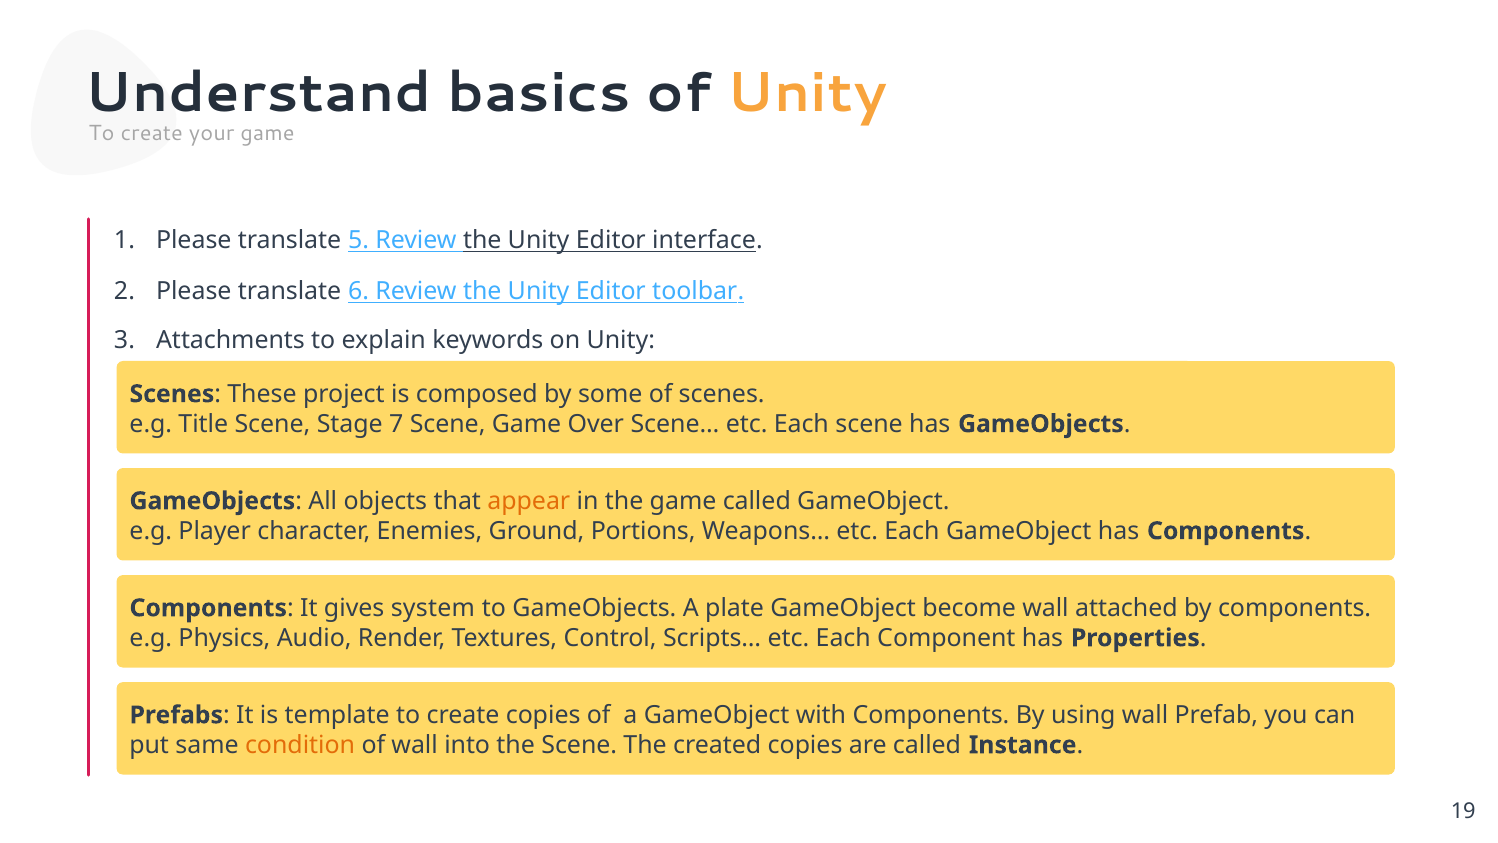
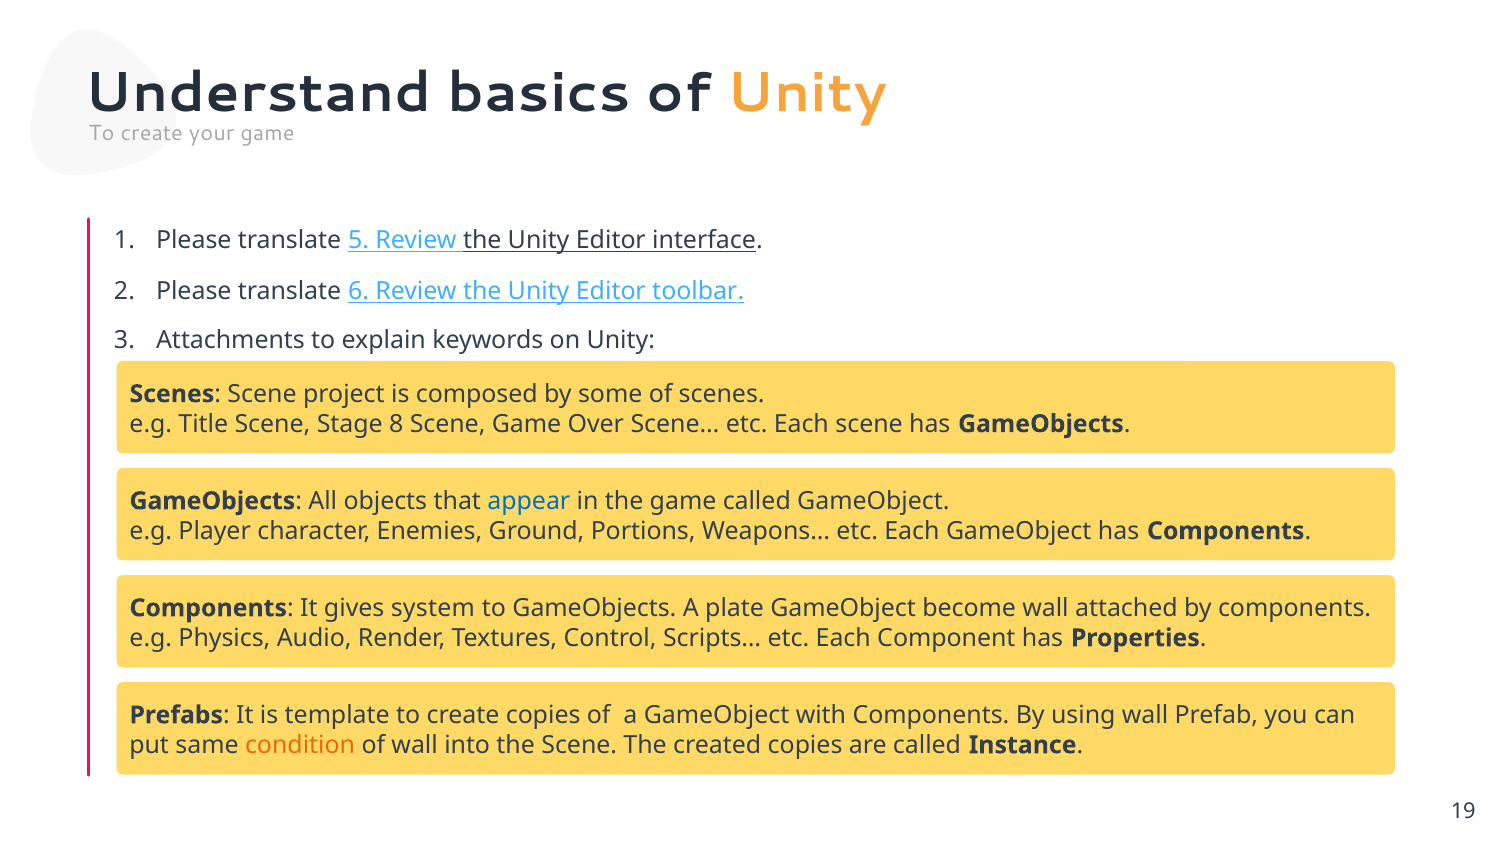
Scenes These: These -> Scene (262, 394)
7: 7 -> 8 (396, 424)
appear colour: orange -> blue (529, 501)
